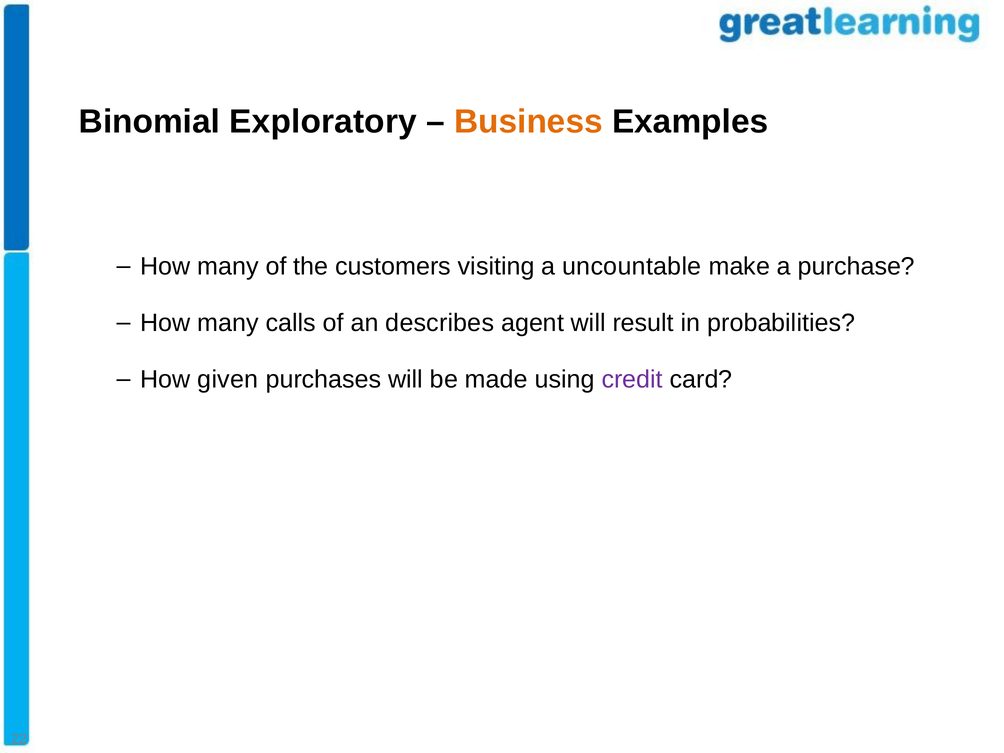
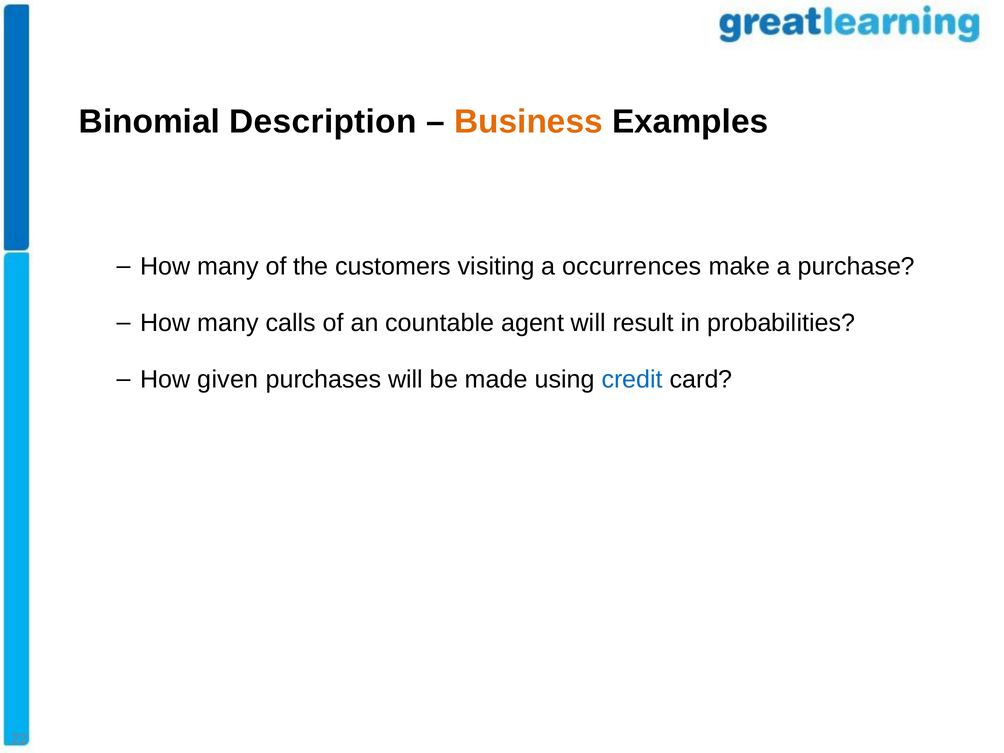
Exploratory: Exploratory -> Description (323, 121)
uncountable: uncountable -> occurrences (632, 267)
describes: describes -> countable (440, 323)
credit colour: purple -> blue (632, 380)
